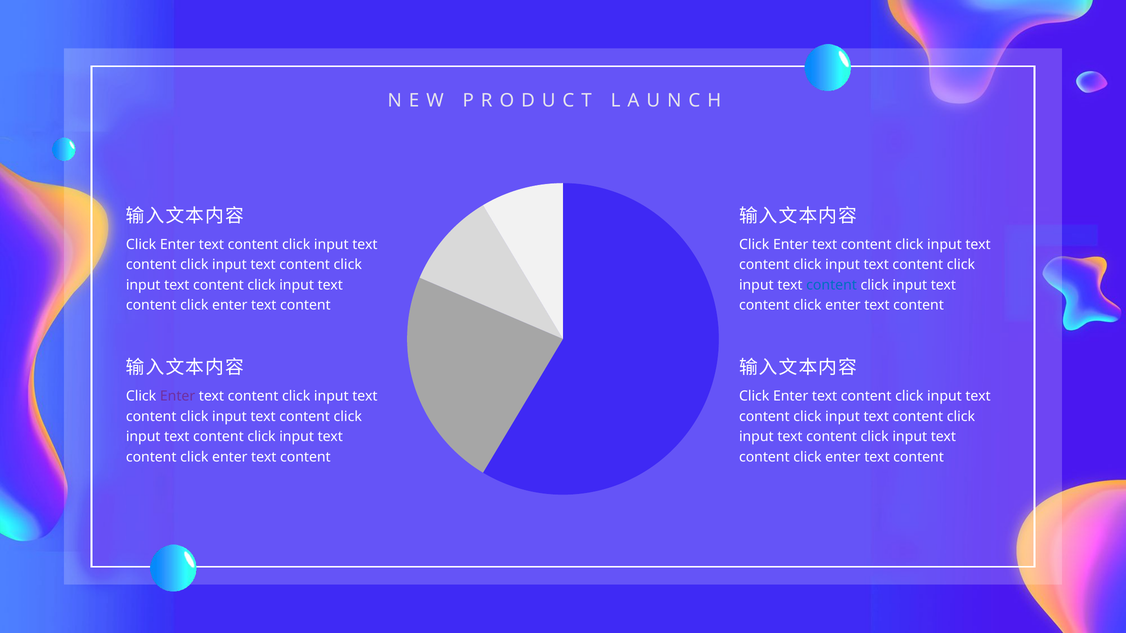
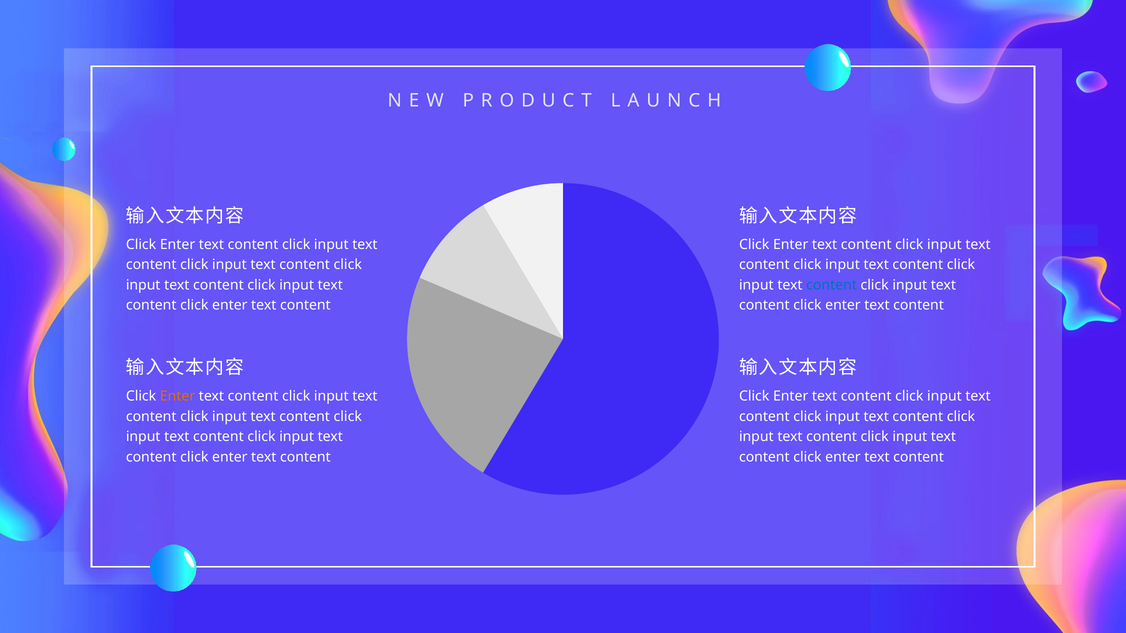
Enter colour: purple -> orange (178, 396)
